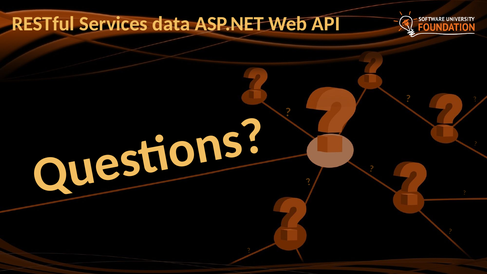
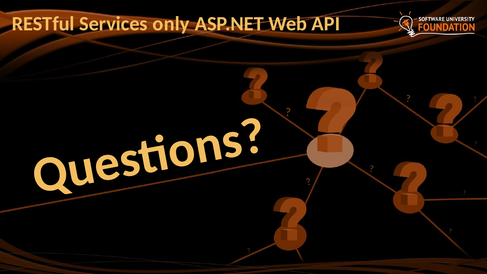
data: data -> only (171, 24)
